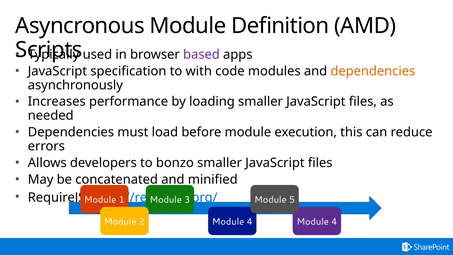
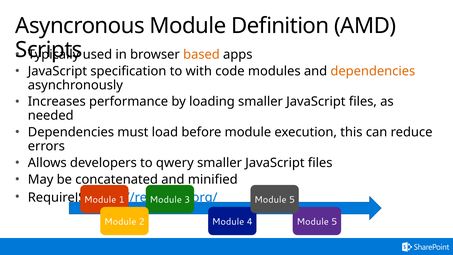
based colour: purple -> orange (201, 54)
bonzo: bonzo -> qwery (175, 163)
2 Module 4: 4 -> 5 (334, 221)
